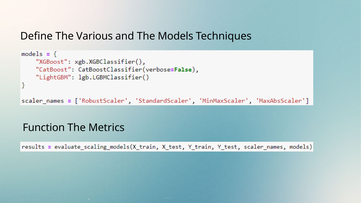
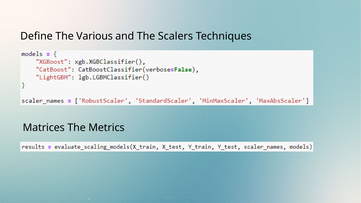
Models: Models -> Scalers (175, 36)
Function: Function -> Matrices (44, 128)
